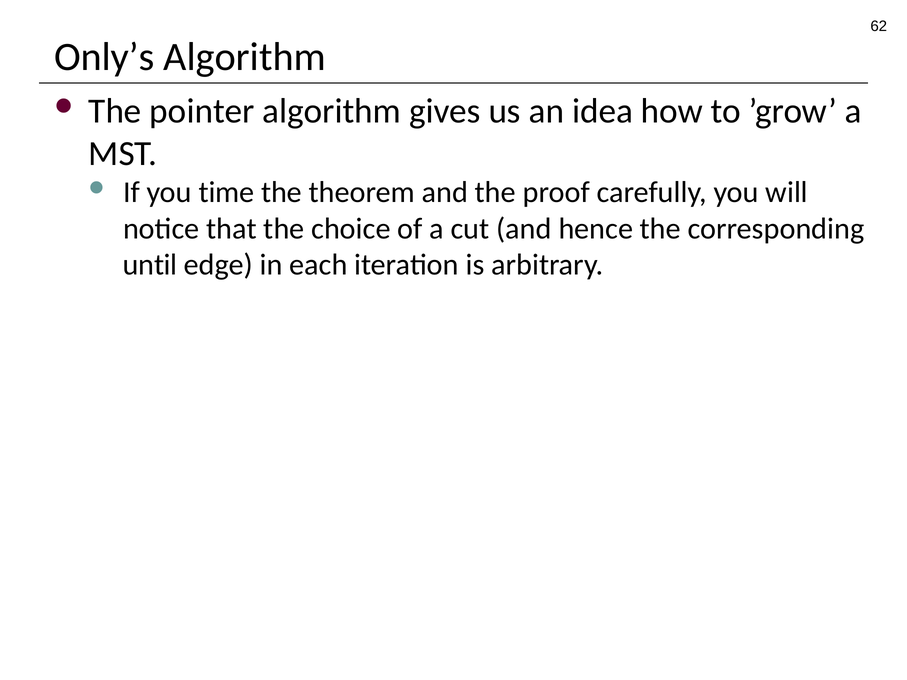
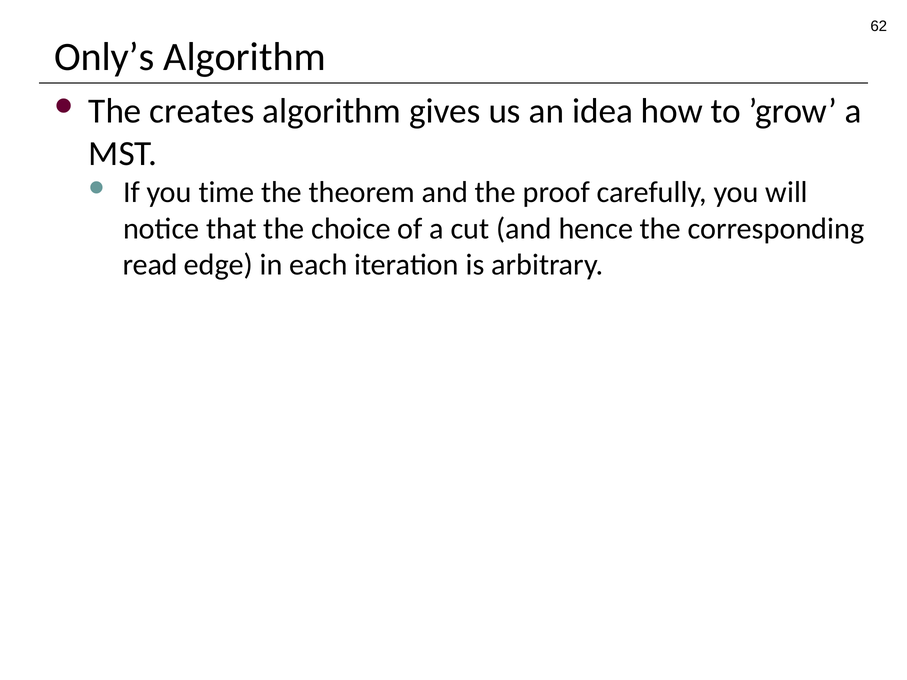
pointer: pointer -> creates (202, 111)
until: until -> read (150, 265)
